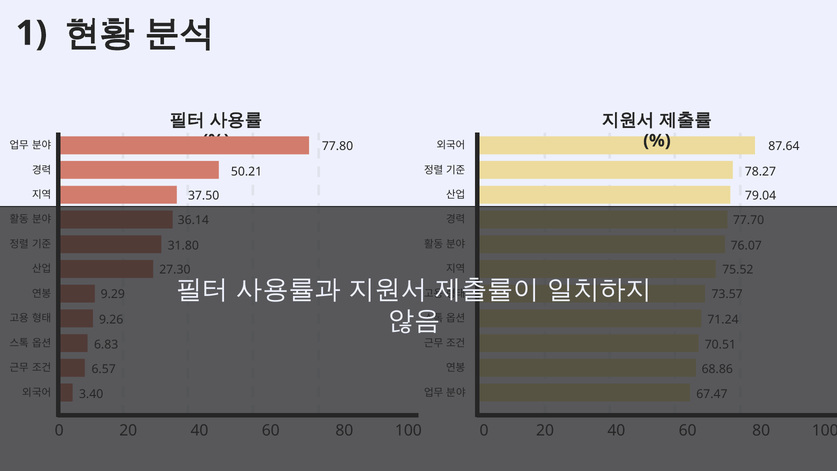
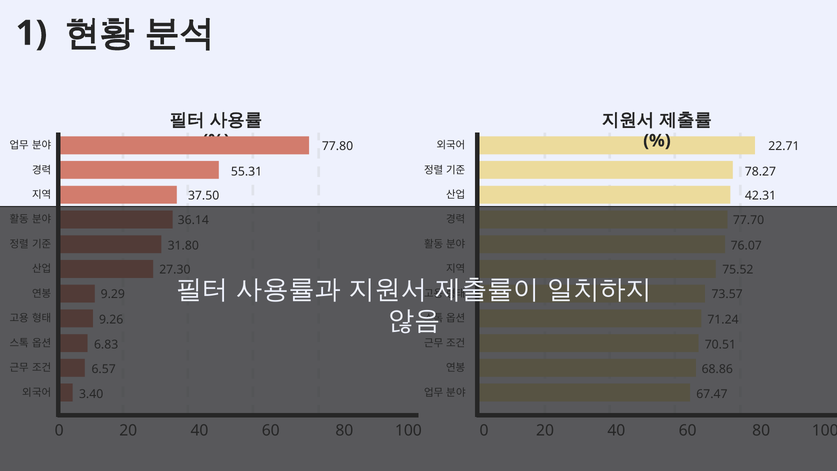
87.64: 87.64 -> 22.71 (784, 146)
50.21: 50.21 -> 55.31 (247, 172)
79.04: 79.04 -> 42.31 (761, 195)
